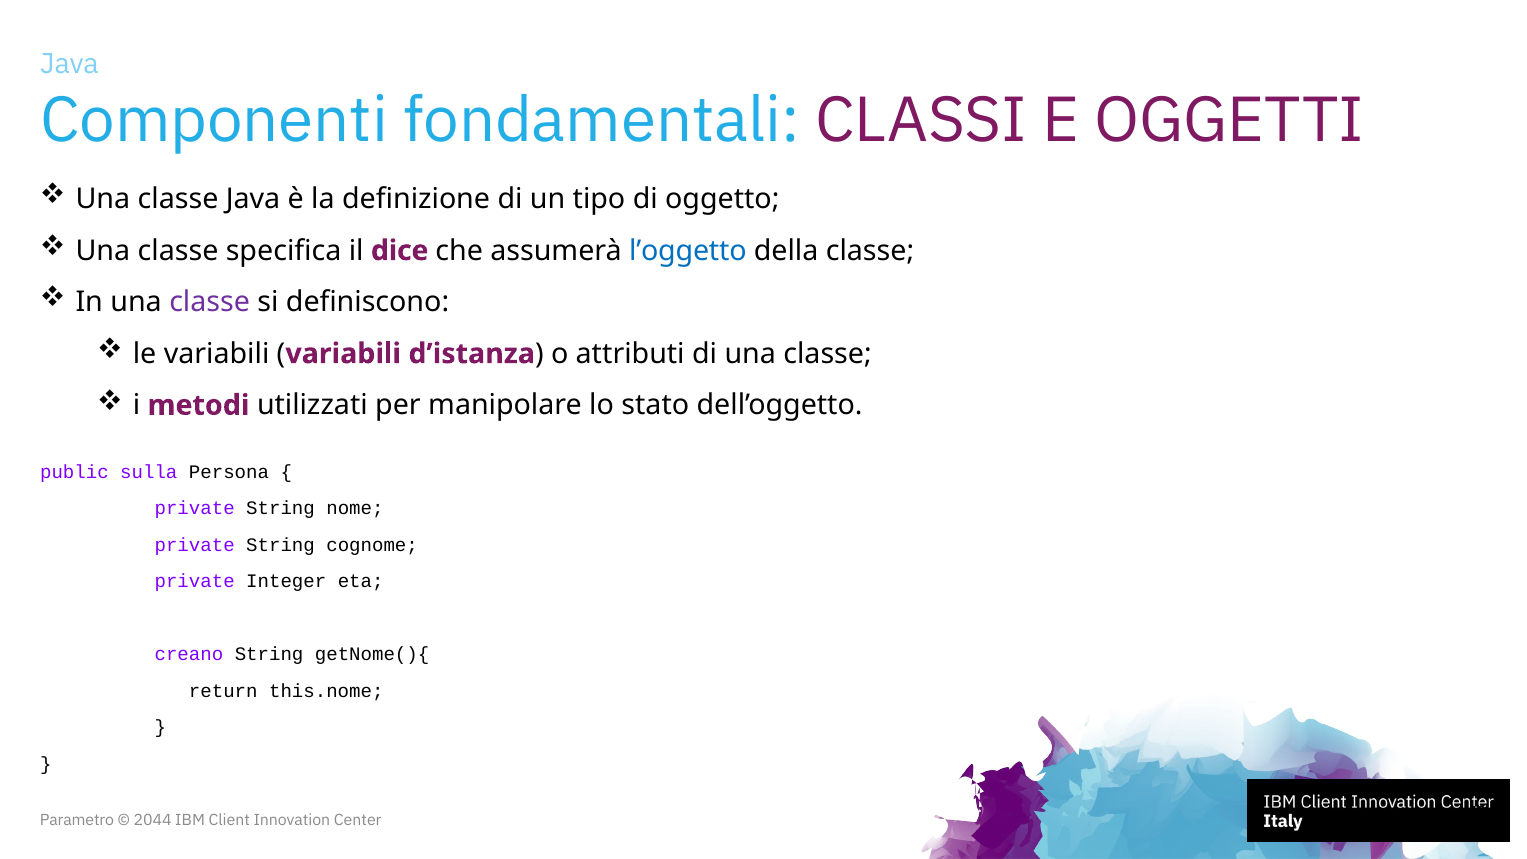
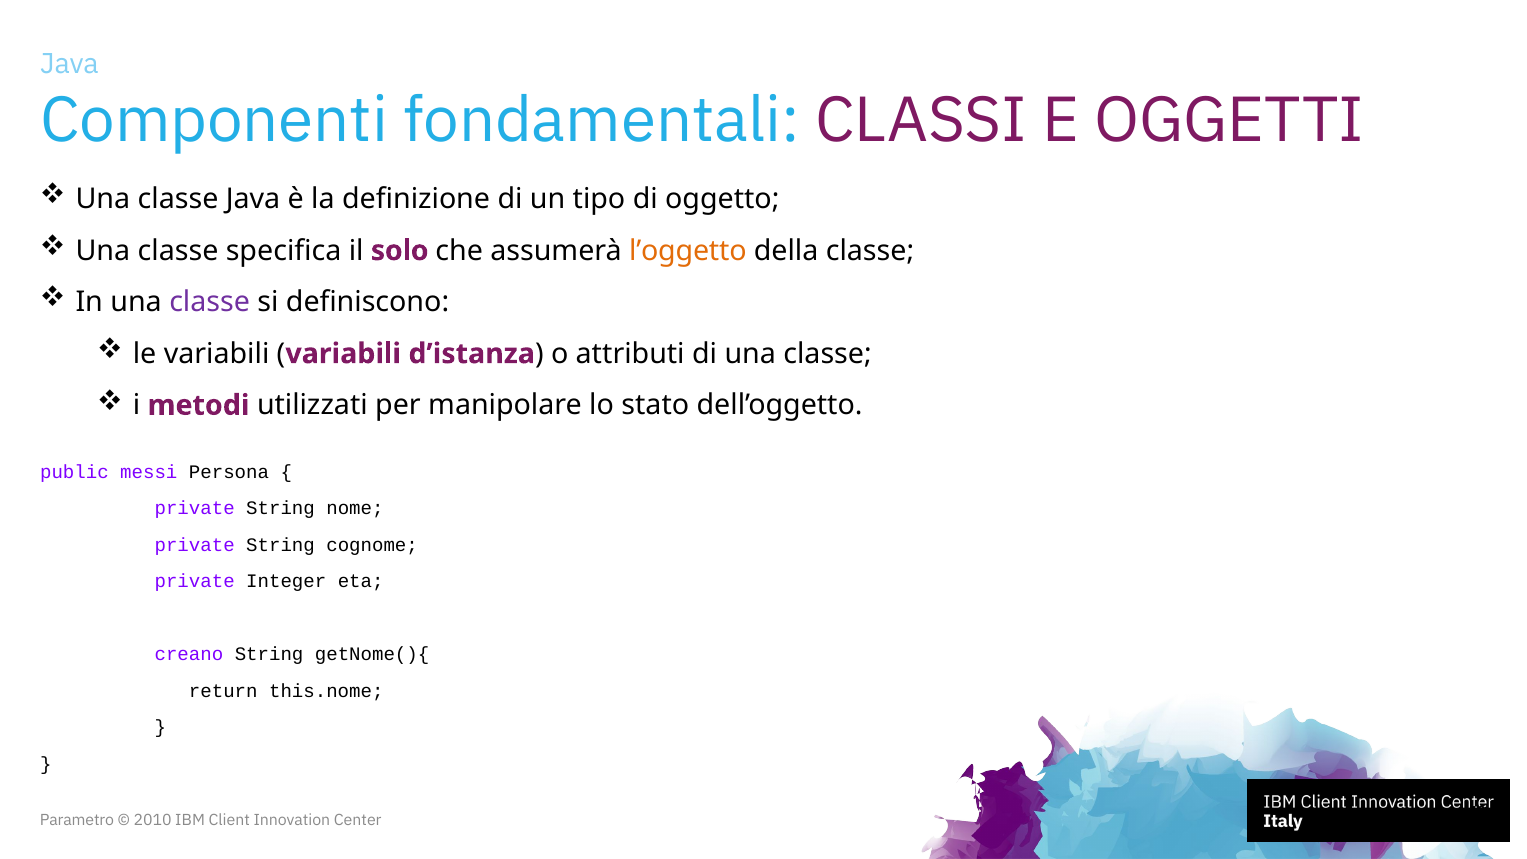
dice: dice -> solo (400, 251)
l’oggetto colour: blue -> orange (688, 251)
sulla: sulla -> messi (149, 472)
2044: 2044 -> 2010 (153, 820)
